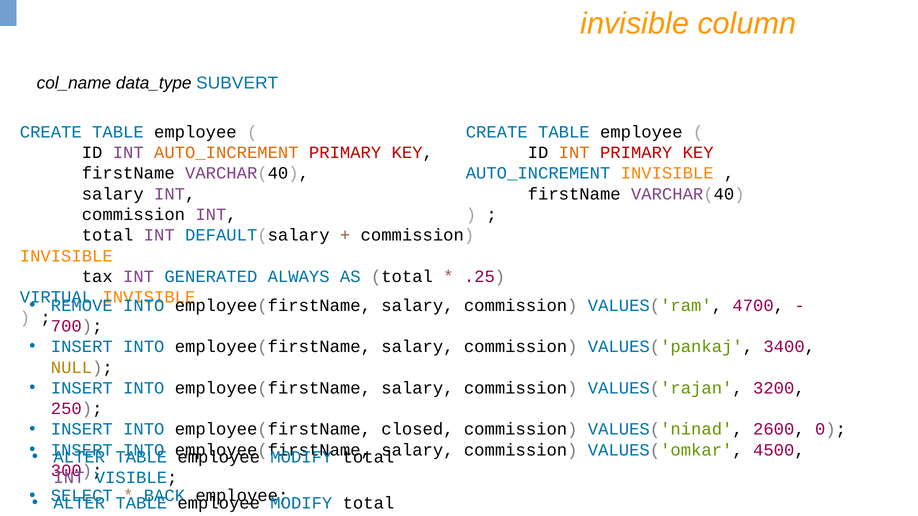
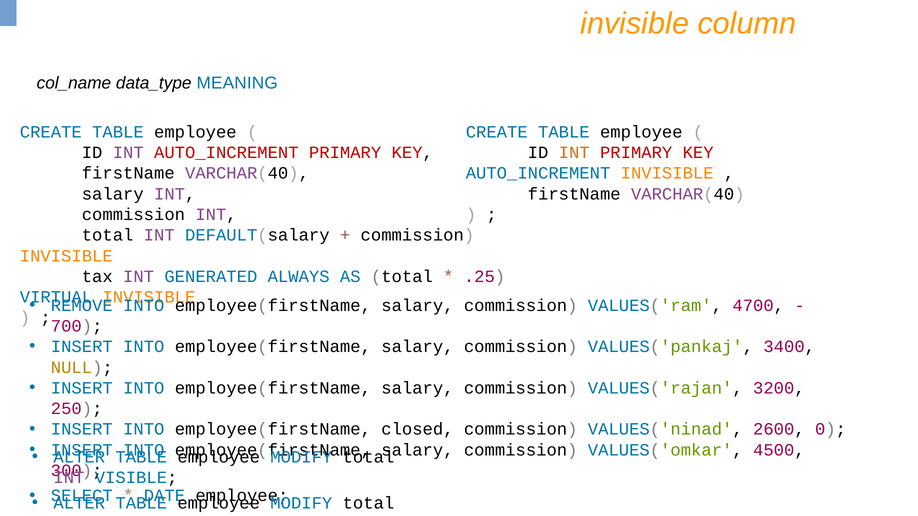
SUBVERT: SUBVERT -> MEANING (237, 83)
AUTO_INCREMENT colour: orange -> red (226, 153)
BACK: BACK -> DATE (164, 496)
